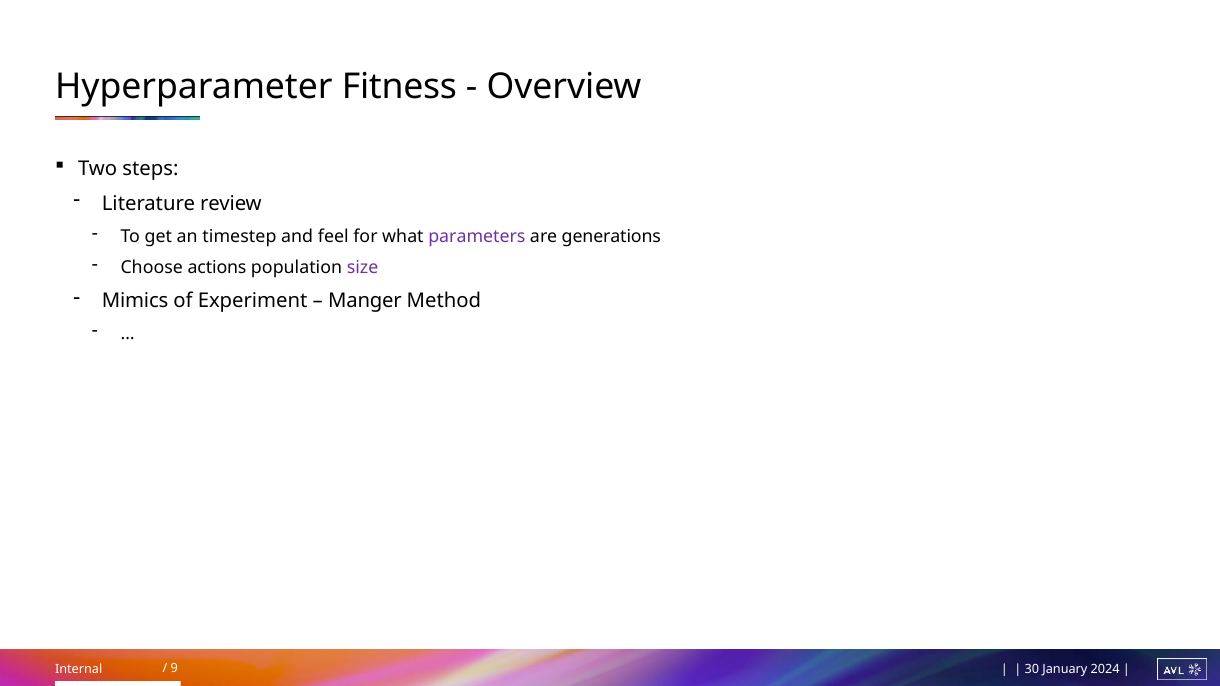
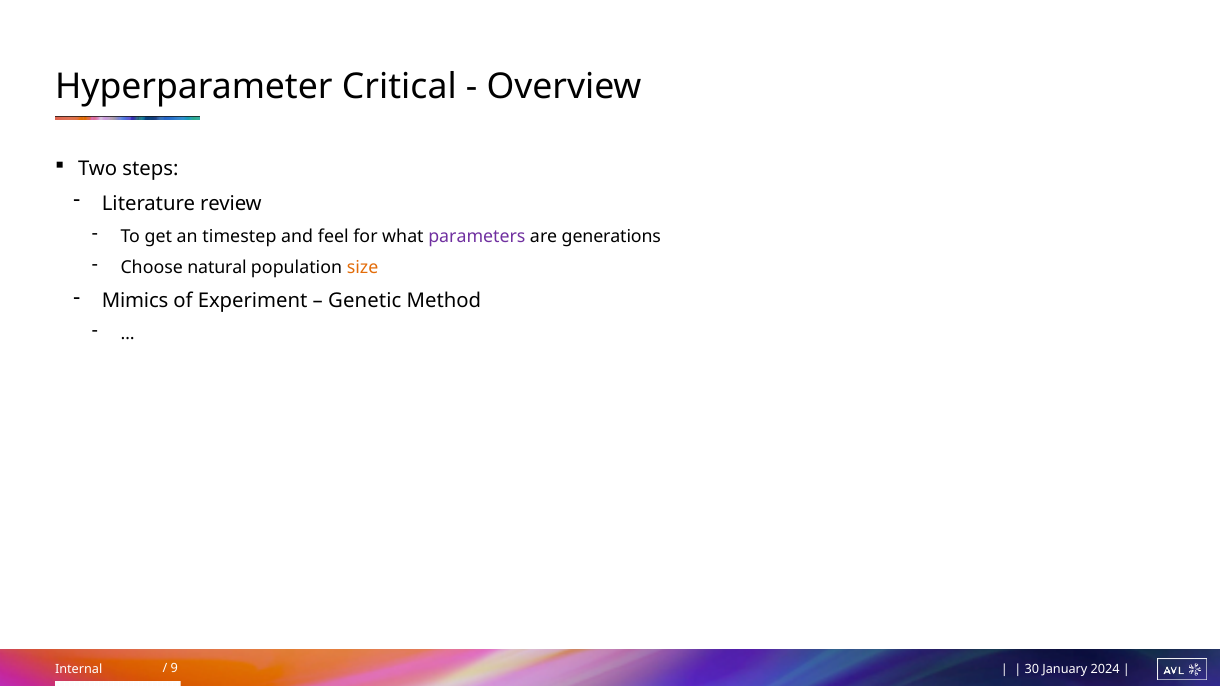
Fitness: Fitness -> Critical (399, 87)
actions: actions -> natural (217, 268)
size colour: purple -> orange (363, 268)
Manger: Manger -> Genetic (365, 301)
